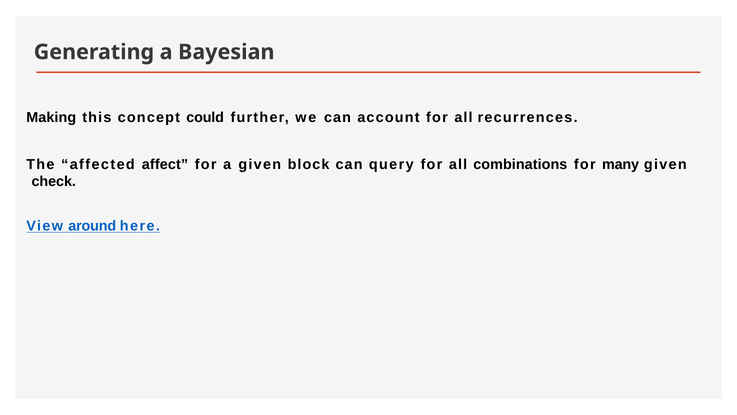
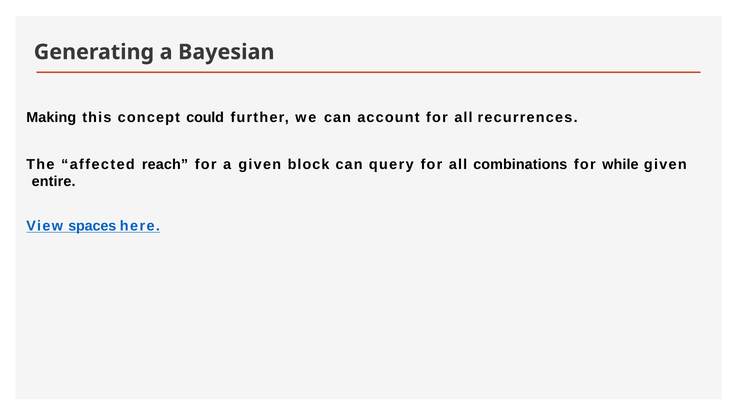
affect: affect -> reach (165, 164)
many: many -> while (620, 164)
check: check -> entire (54, 181)
around: around -> spaces (92, 226)
